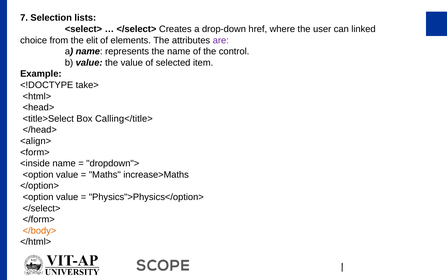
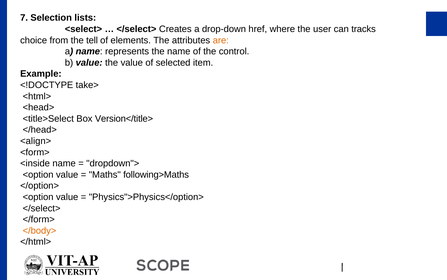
linked: linked -> tracks (364, 29)
elit: elit -> tell (92, 40)
are colour: purple -> orange (221, 40)
Calling</title>: Calling</title> -> Version</title> (124, 118)
increase>Maths: increase>Maths -> following>Maths (156, 174)
